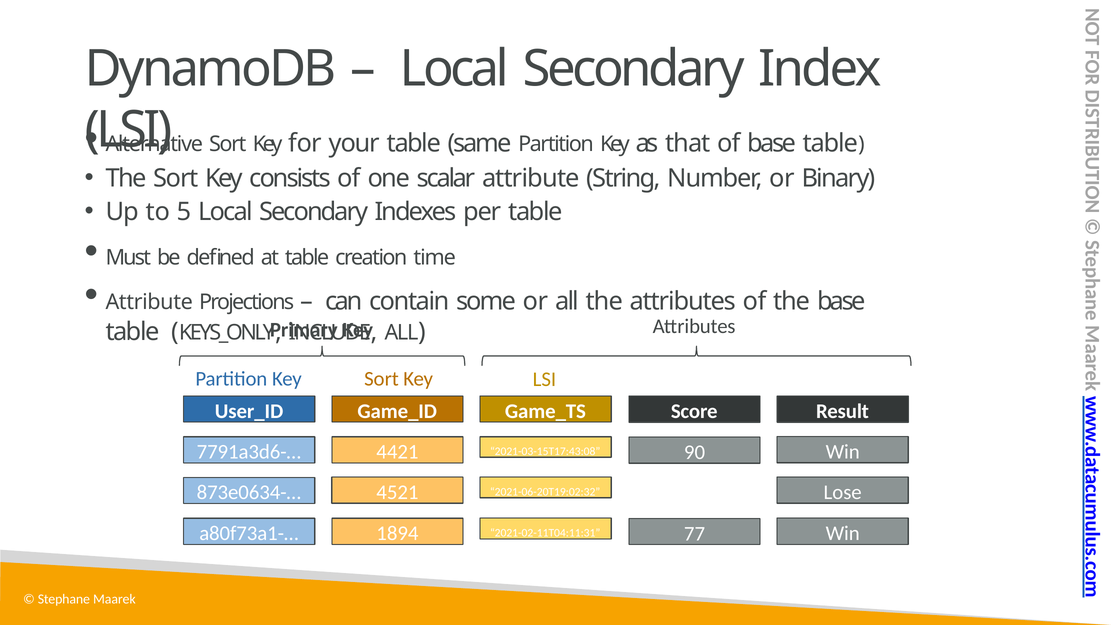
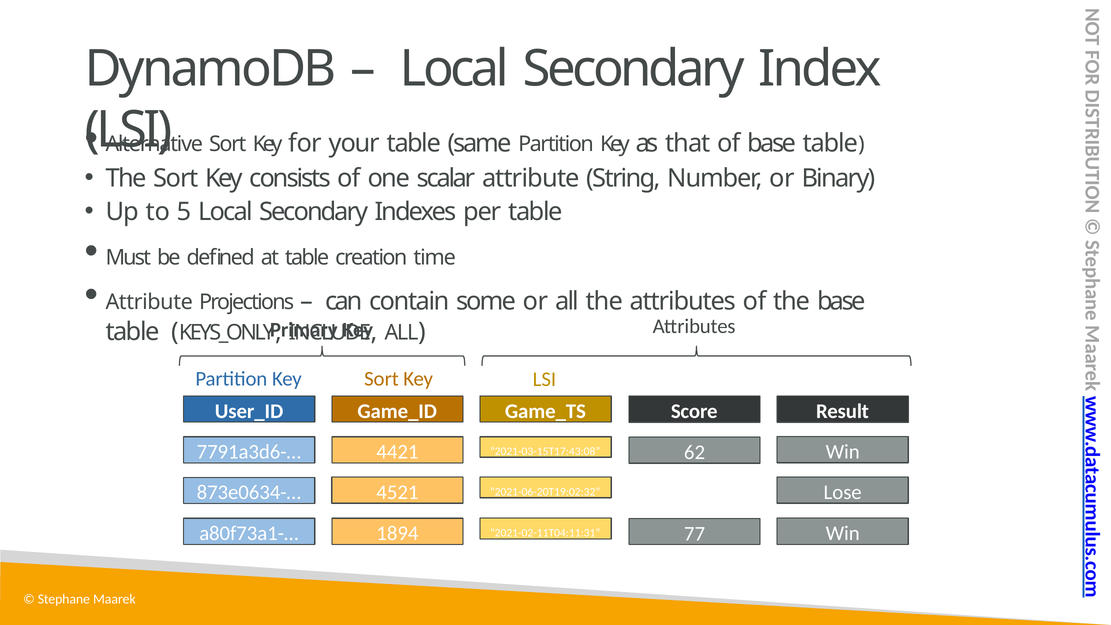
90: 90 -> 62 (695, 452)
